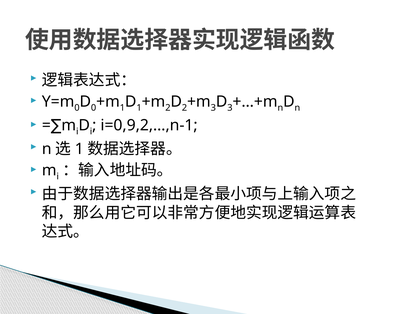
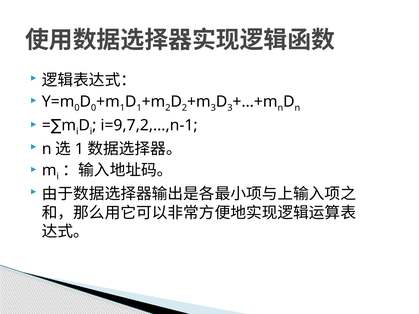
i=0,9,2,…,n-1: i=0,9,2,…,n-1 -> i=9,7,2,…,n-1 (149, 125)
